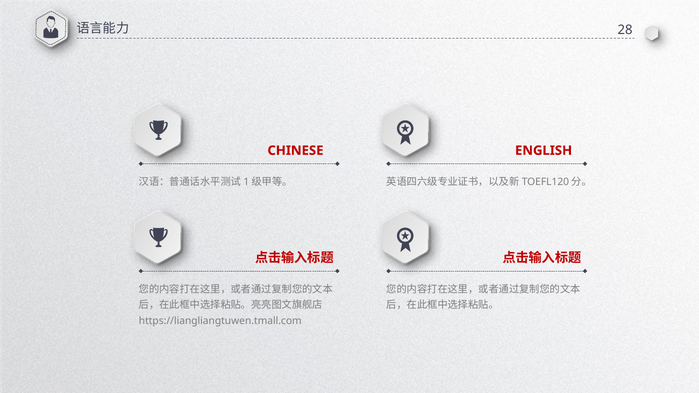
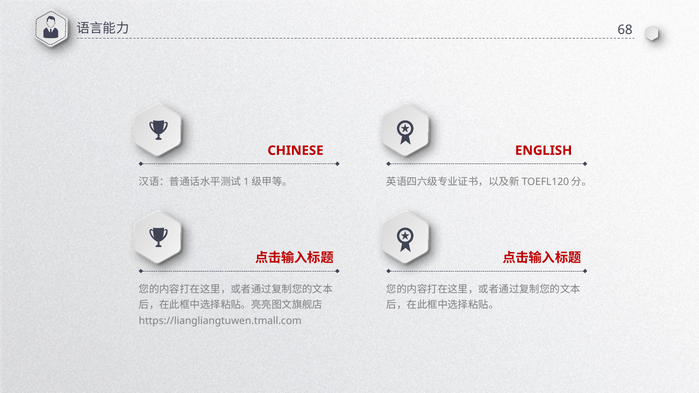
28: 28 -> 68 (625, 30)
